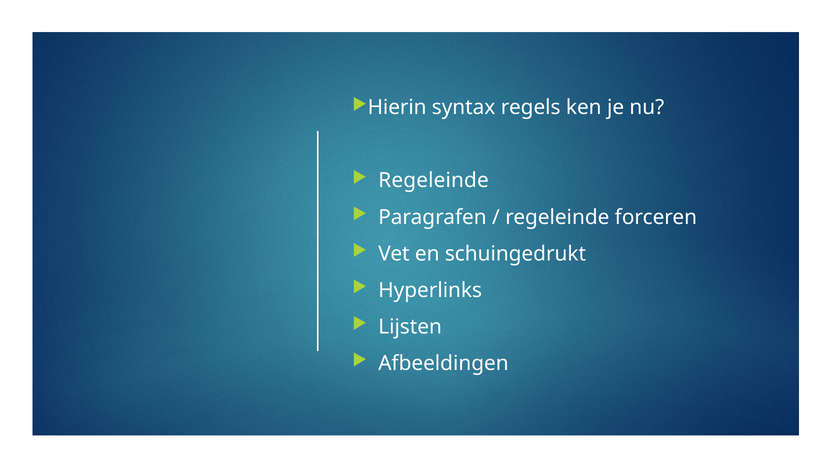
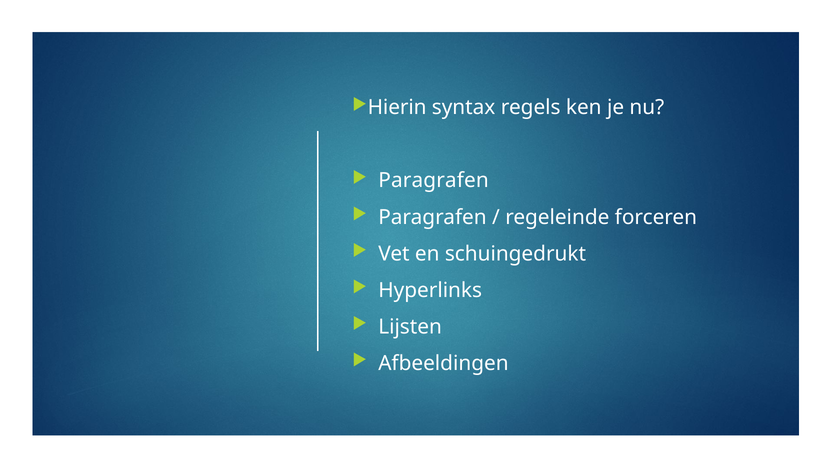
Regeleinde: Regeleinde -> Paragrafen (434, 181)
